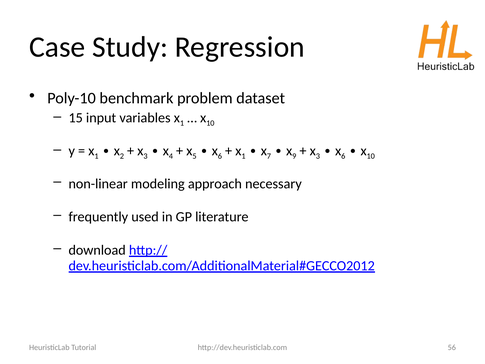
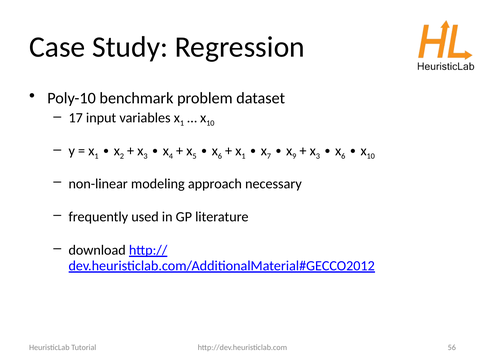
15: 15 -> 17 (76, 118)
